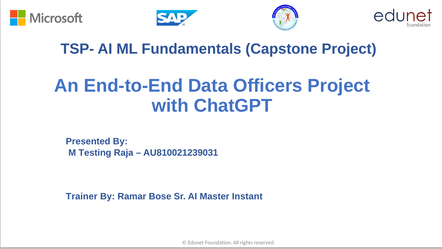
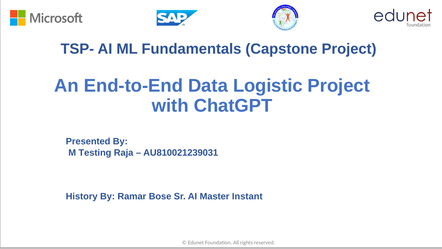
Officers: Officers -> Logistic (268, 86)
Trainer: Trainer -> History (82, 196)
